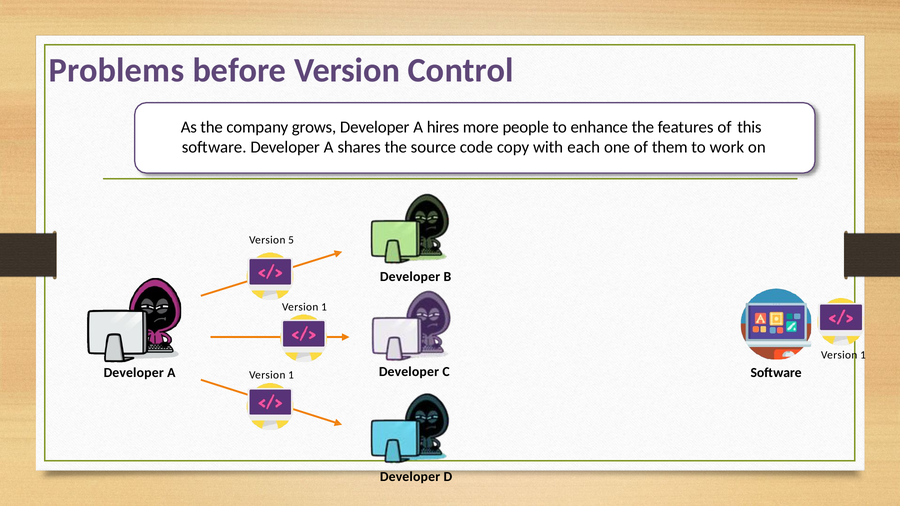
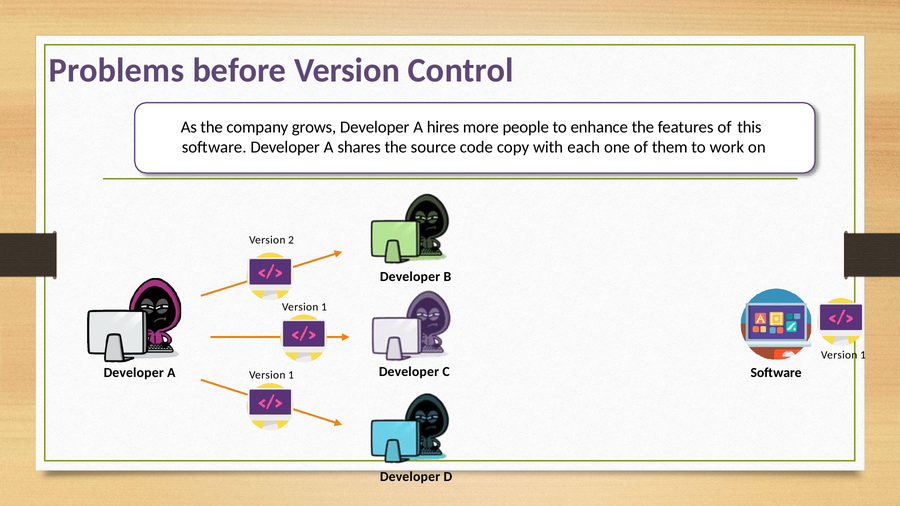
5: 5 -> 2 (291, 240)
